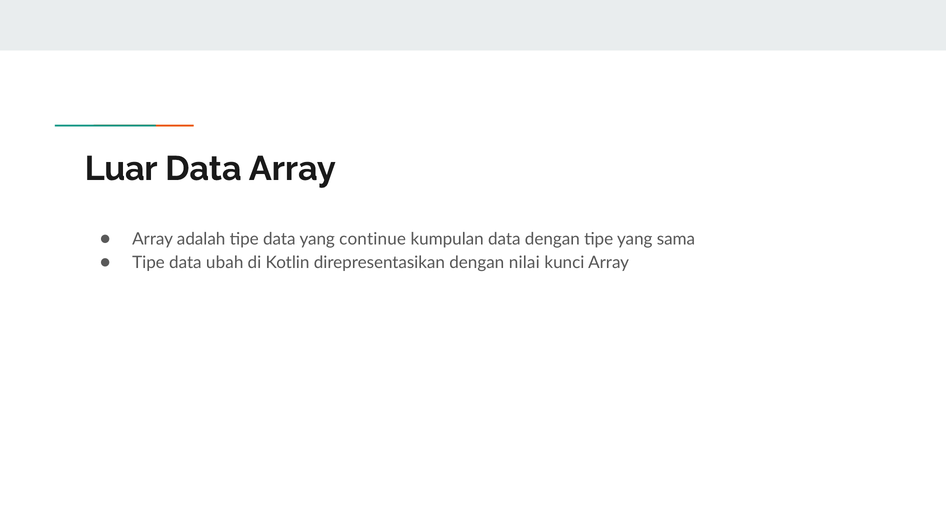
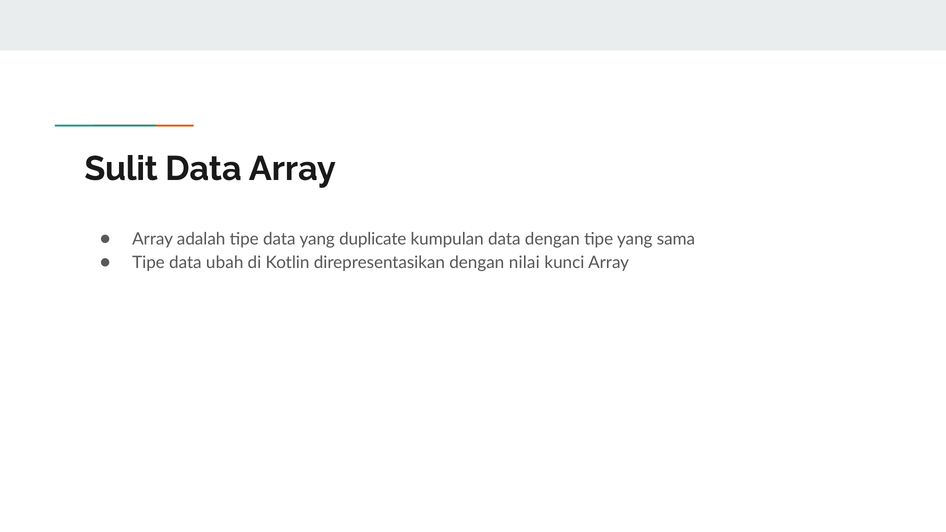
Luar: Luar -> Sulit (121, 169)
continue: continue -> duplicate (373, 239)
